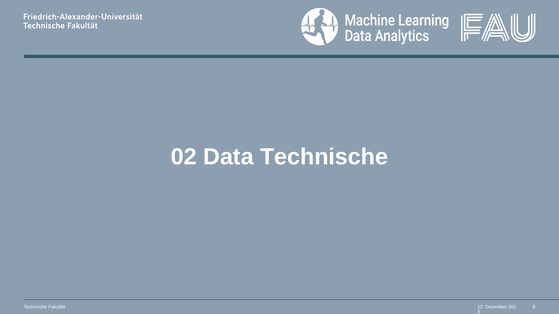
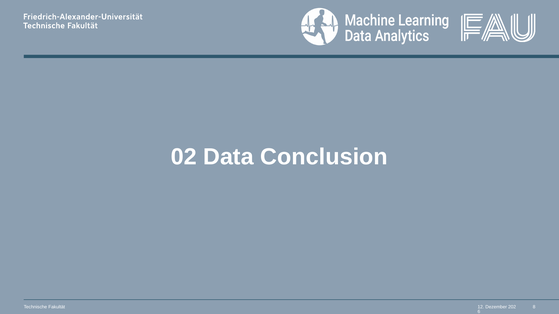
Data Technische: Technische -> Conclusion (324, 157)
